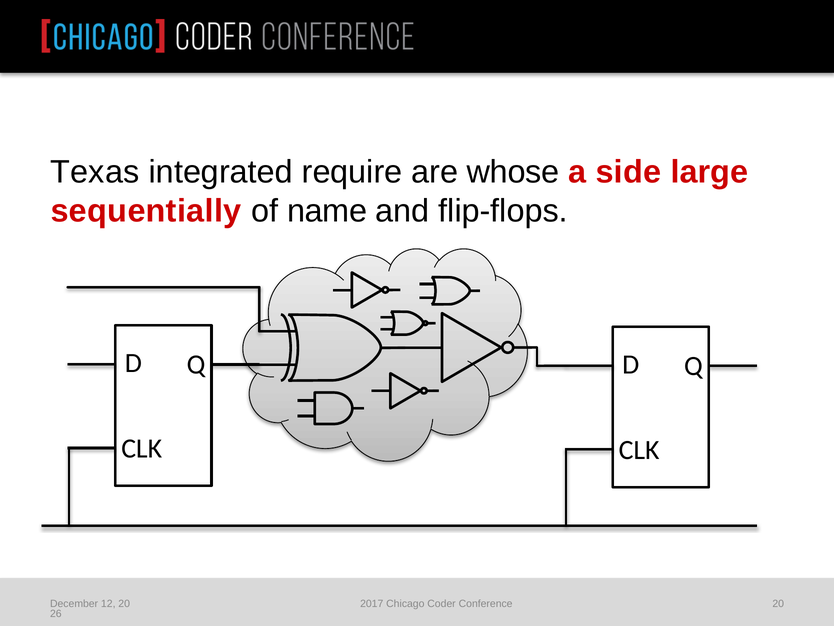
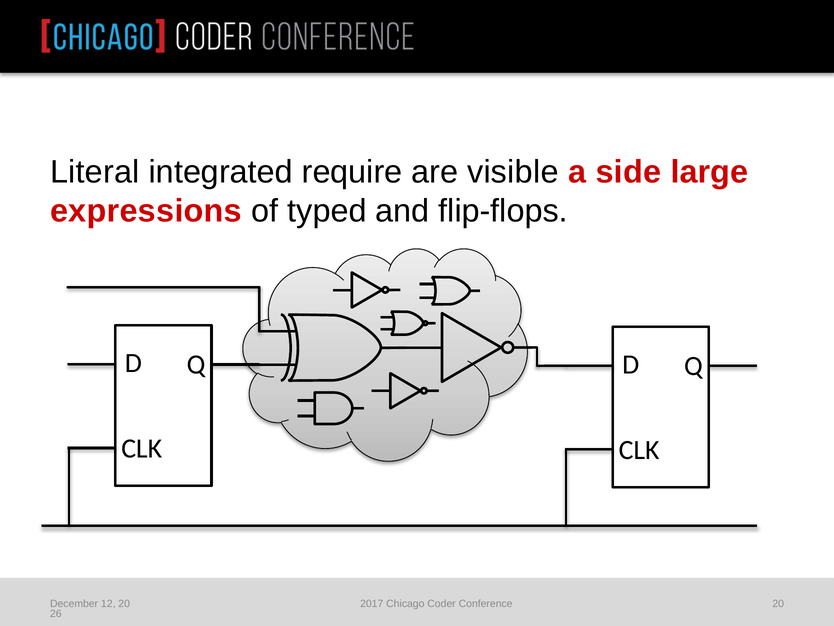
Texas: Texas -> Literal (95, 172)
whose: whose -> visible (513, 172)
sequentially: sequentially -> expressions (146, 211)
name: name -> typed (327, 211)
